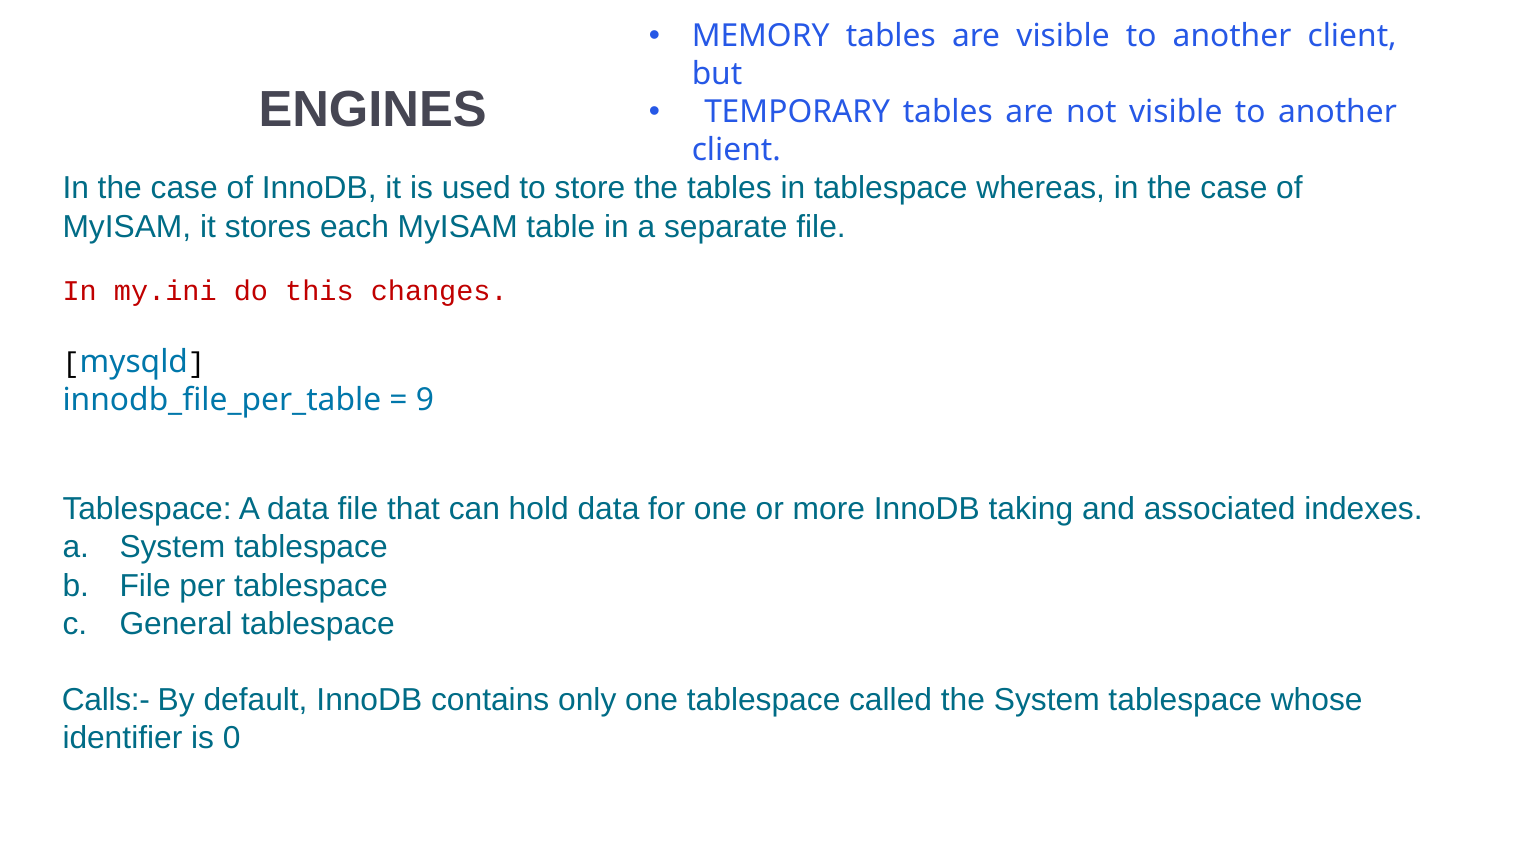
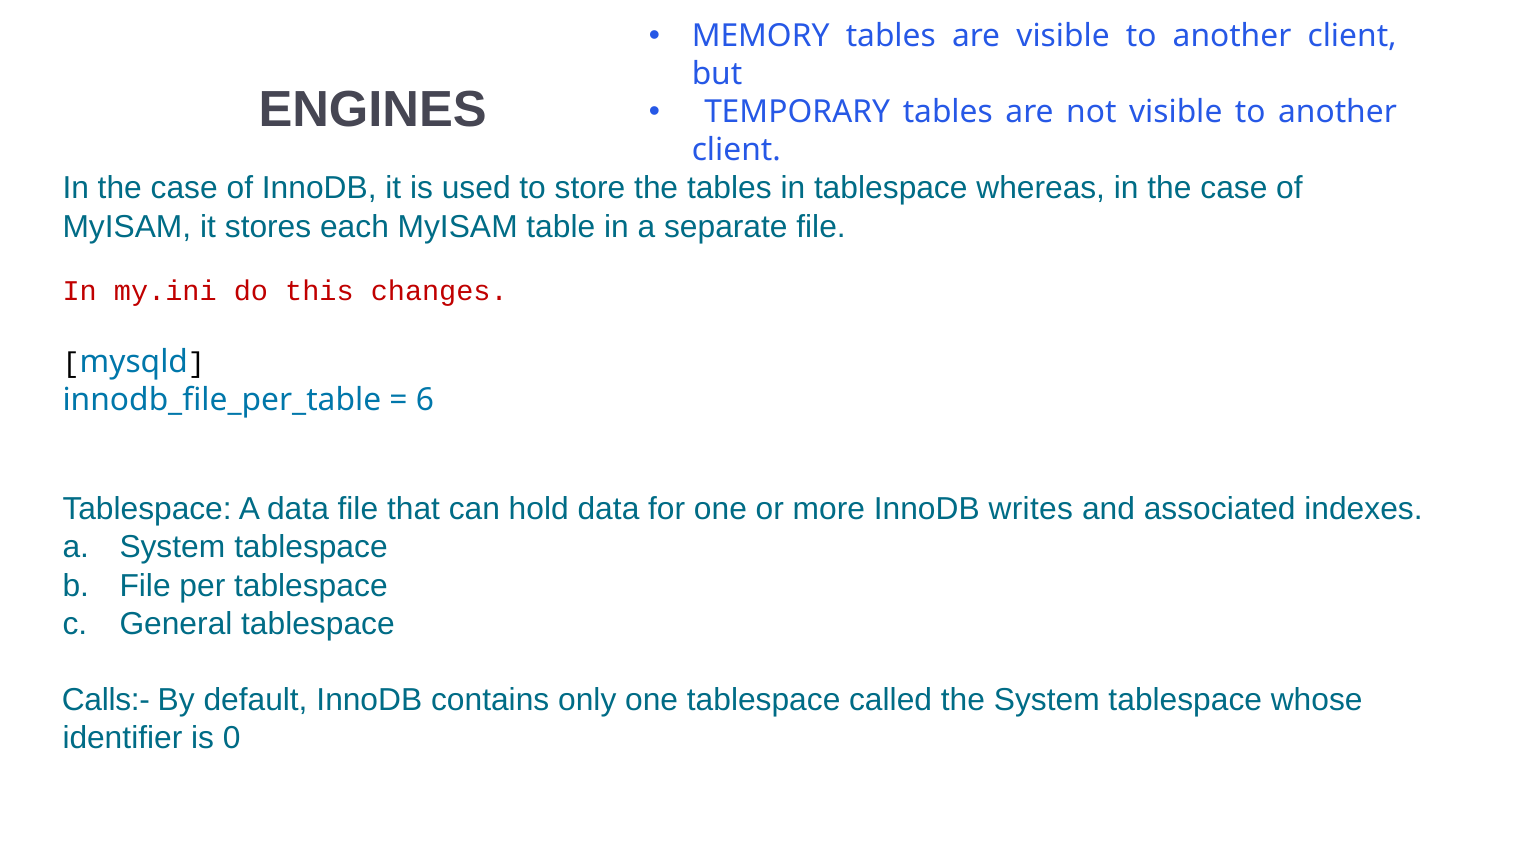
9: 9 -> 6 (425, 400)
taking: taking -> writes (1031, 510)
